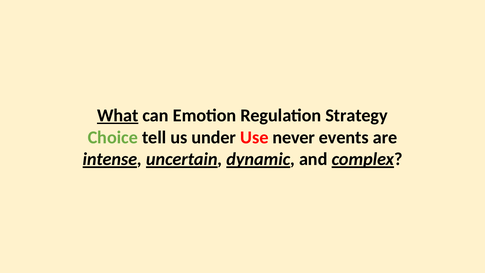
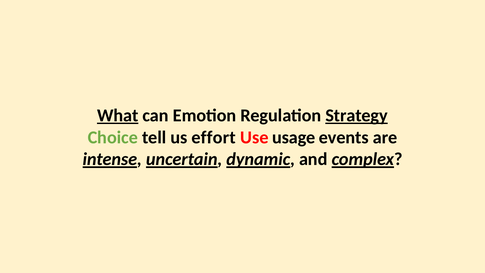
Strategy underline: none -> present (357, 115)
under: under -> effort (214, 137)
never: never -> usage (294, 137)
